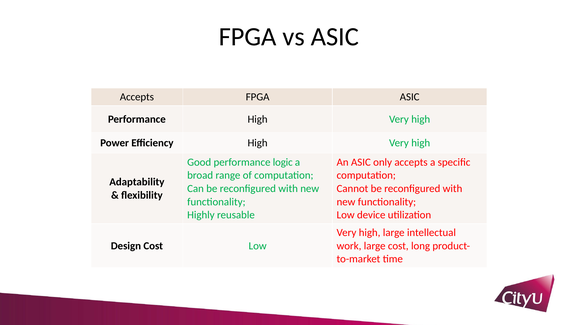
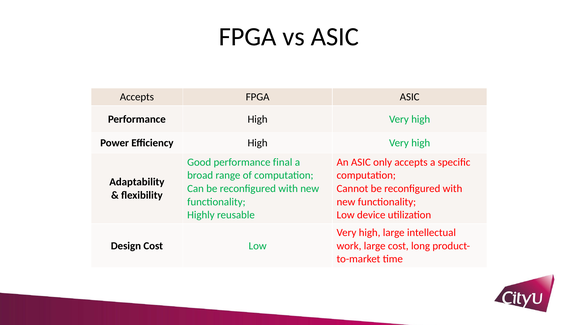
logic: logic -> final (283, 162)
